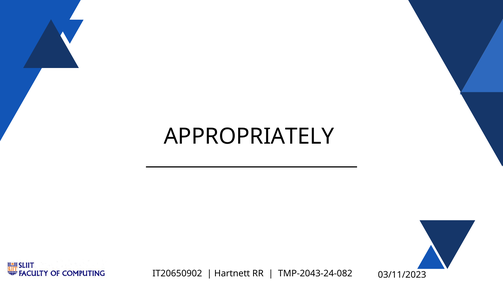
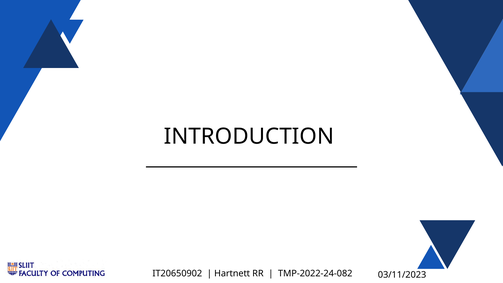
APPROPRIATELY: APPROPRIATELY -> INTRODUCTION (249, 137)
TMP-2043-24-082: TMP-2043-24-082 -> TMP-2022-24-082 (315, 273)
